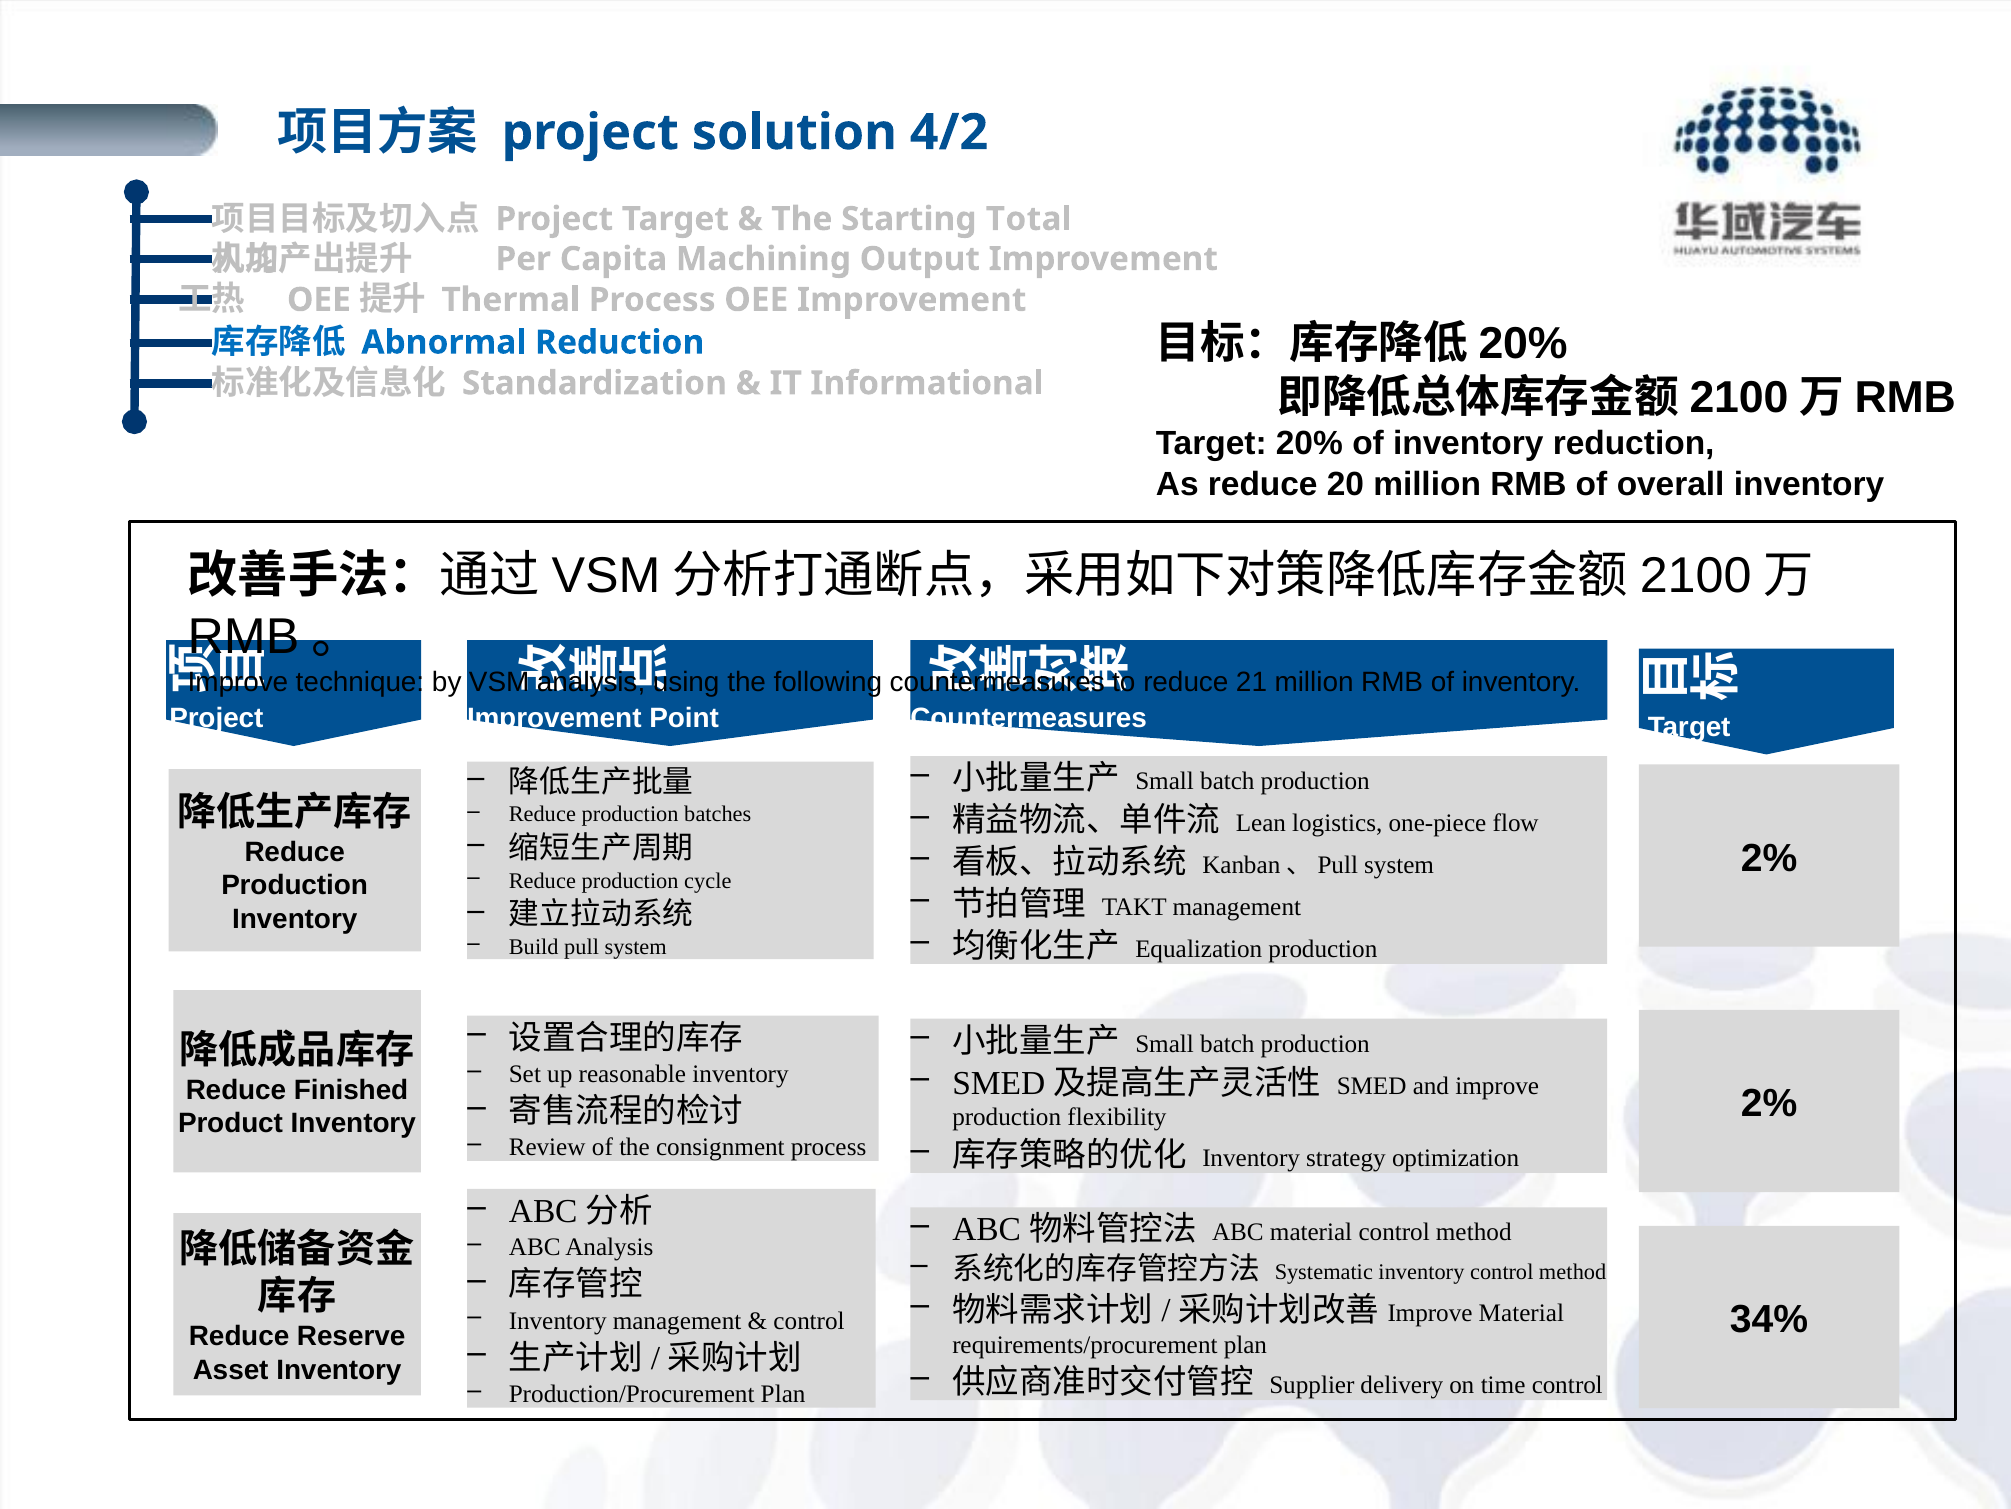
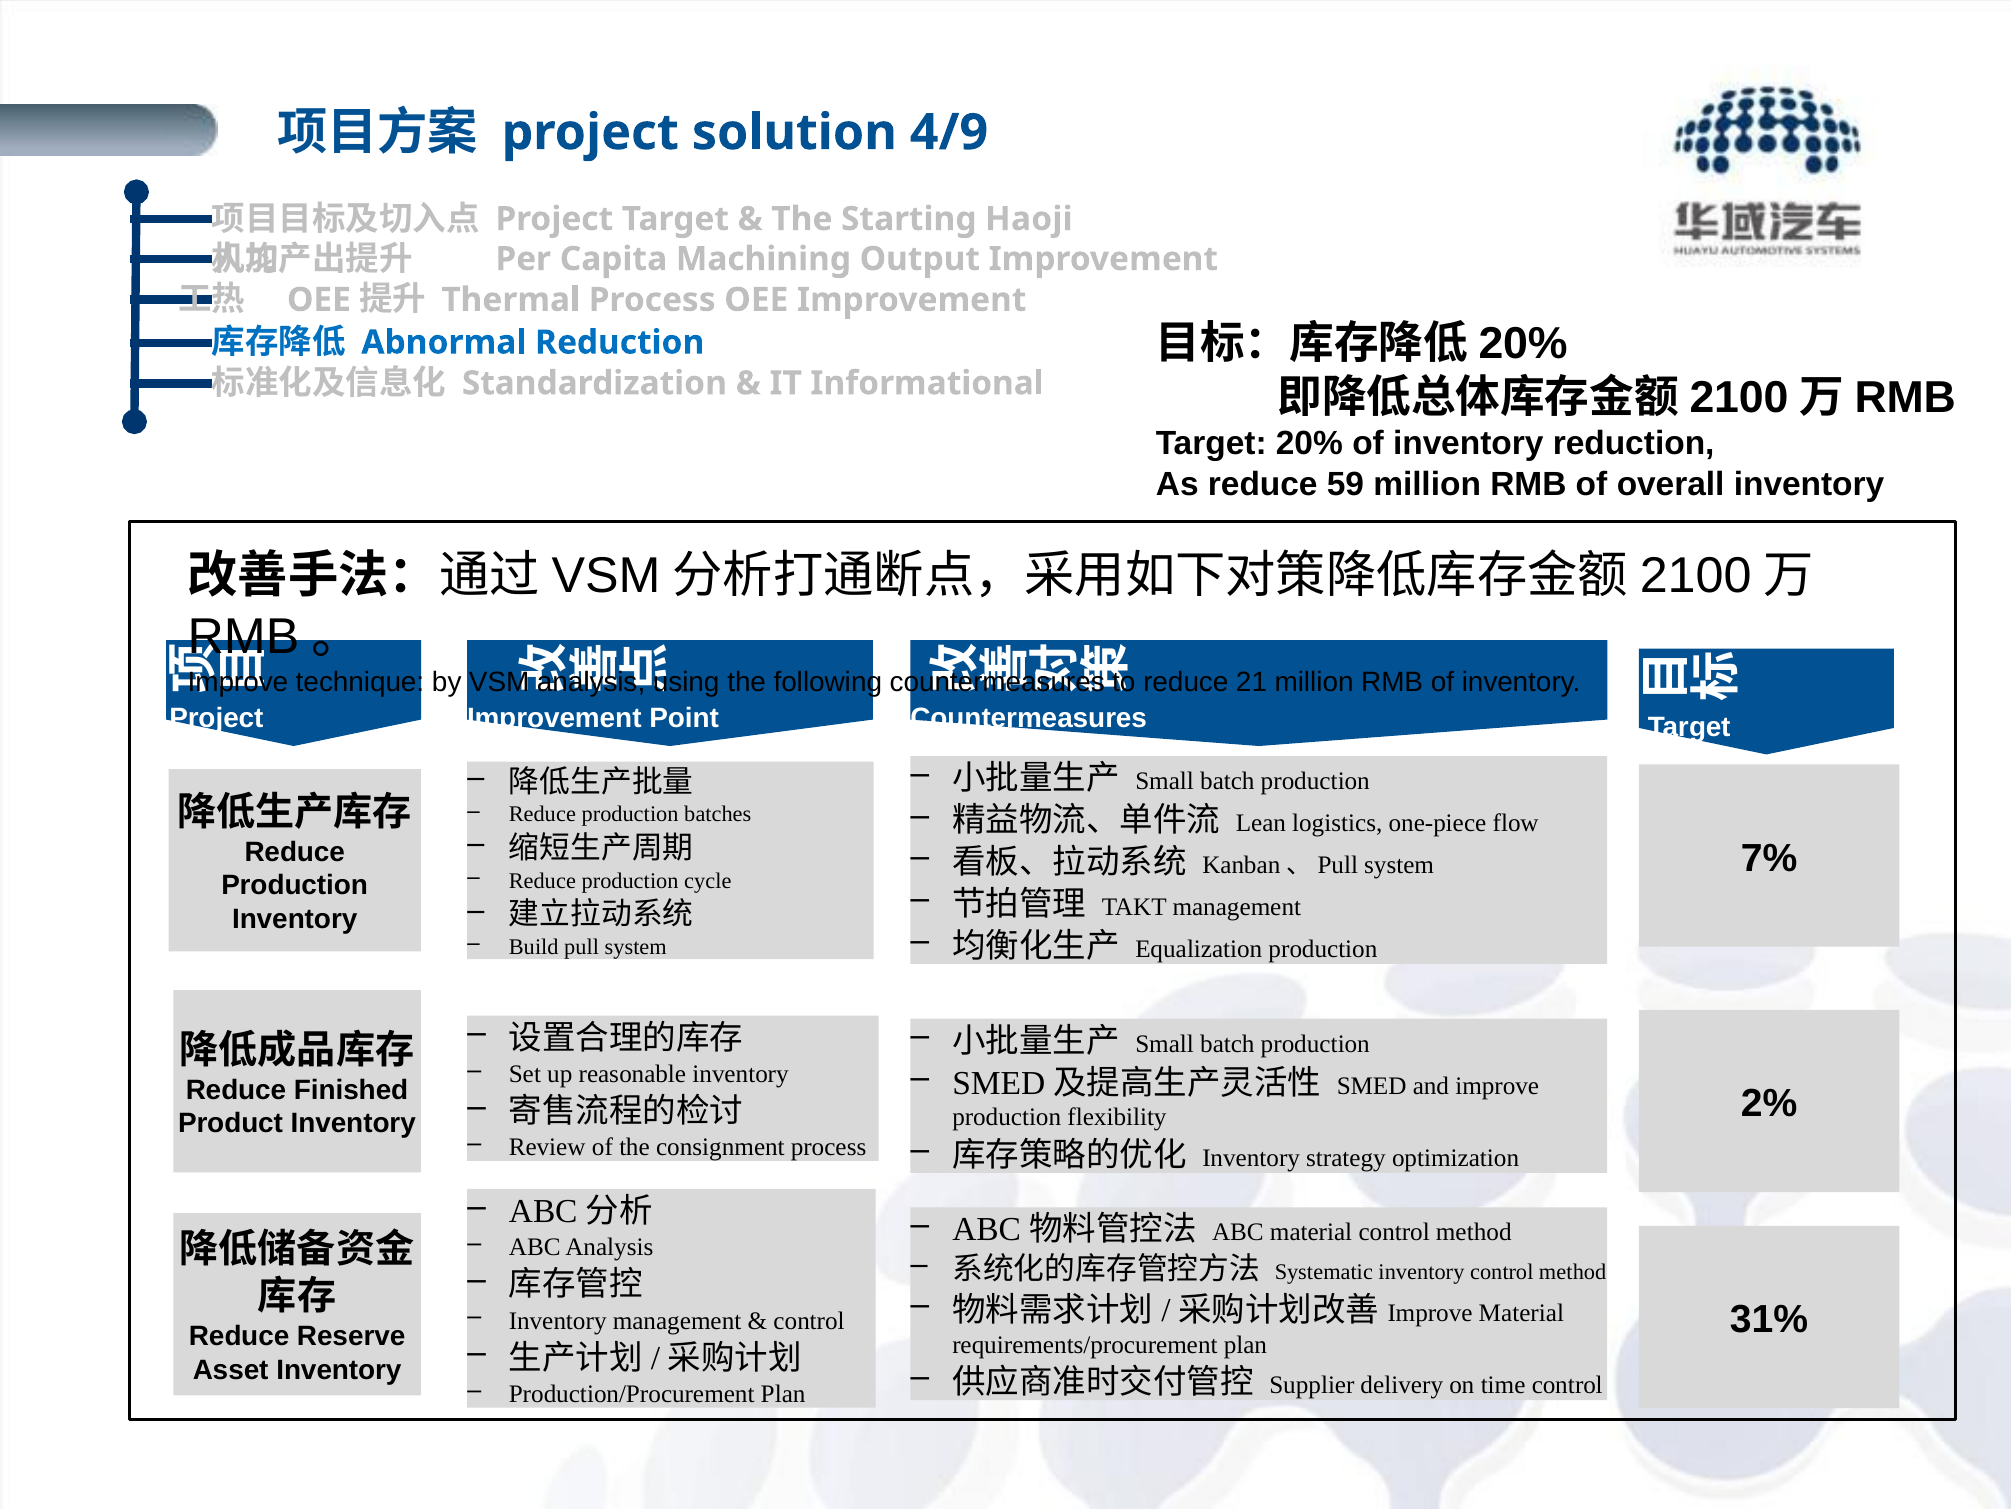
4/2: 4/2 -> 4/9 (949, 132)
Total: Total -> Haoji (1029, 219)
20: 20 -> 59 (1345, 484)
2%: 2% -> 7% (1769, 858)
34%: 34% -> 31% (1769, 1319)
